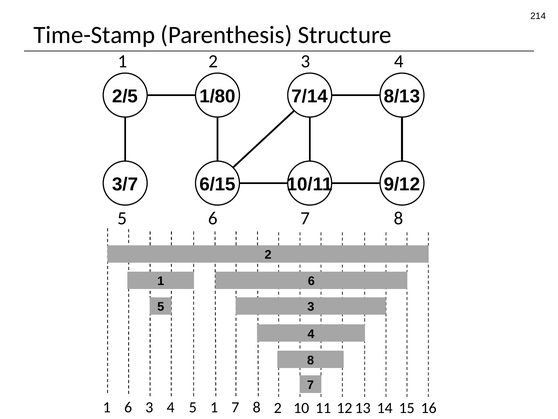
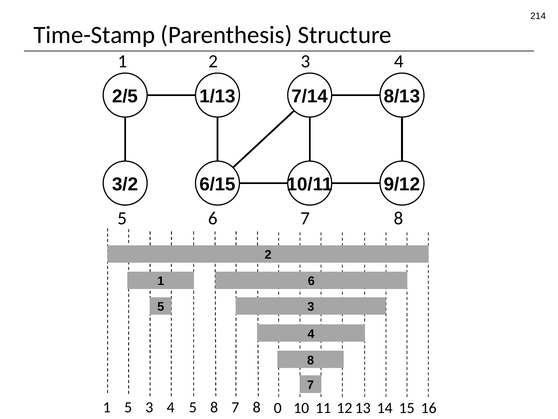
1/80: 1/80 -> 1/13 (217, 96)
3/7: 3/7 -> 3/2 (125, 184)
6: 6 -> 5 (128, 407)
5 1: 1 -> 8 (214, 407)
8 2: 2 -> 0 (278, 408)
